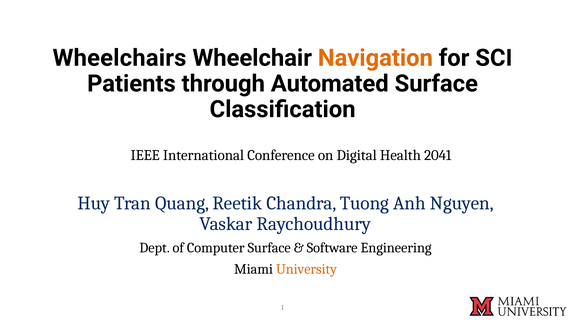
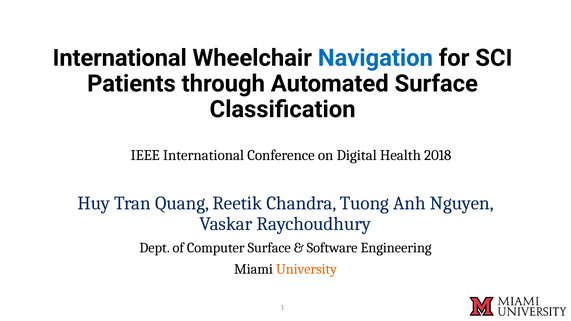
Wheelchairs: Wheelchairs -> International (120, 58)
Navigation colour: orange -> blue (375, 58)
2041: 2041 -> 2018 (438, 155)
